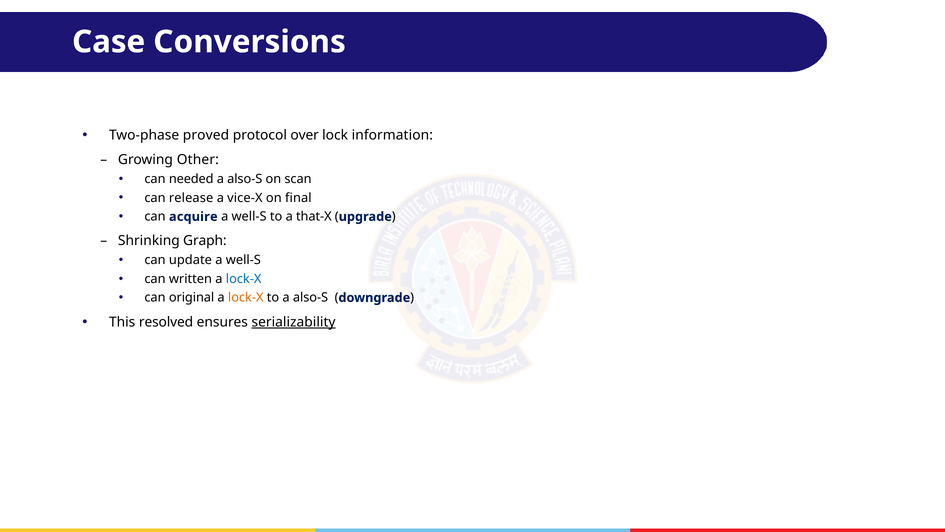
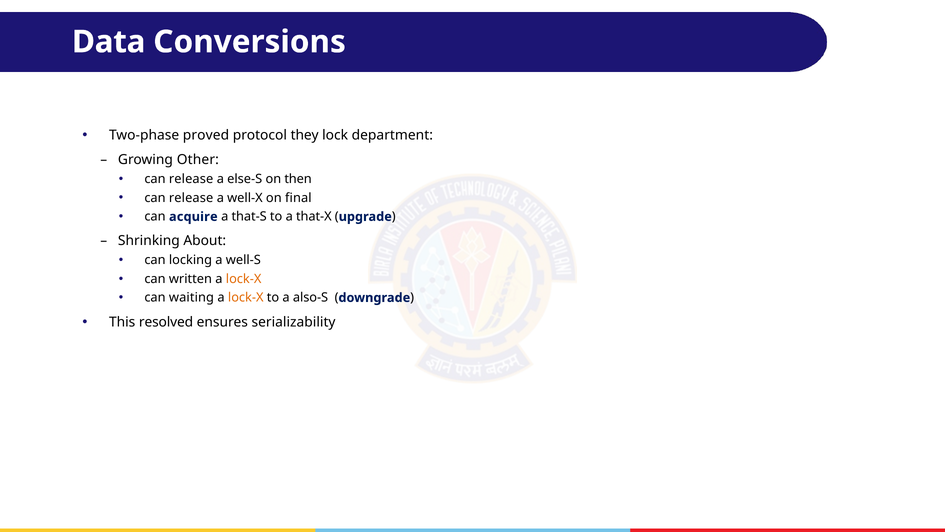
Case: Case -> Data (109, 42)
over: over -> they (305, 135)
information: information -> department (392, 135)
needed: needed -> release (191, 179)
also-S: also-S -> else-S (245, 179)
scan: scan -> then (298, 179)
vice-X: vice-X -> well-X (245, 198)
well-S: well-S -> that-S (249, 216)
Graph: Graph -> About (205, 241)
update: update -> locking (190, 260)
lock-X colour: blue -> orange (244, 279)
original: original -> waiting (191, 297)
serializability underline: present -> none (294, 322)
